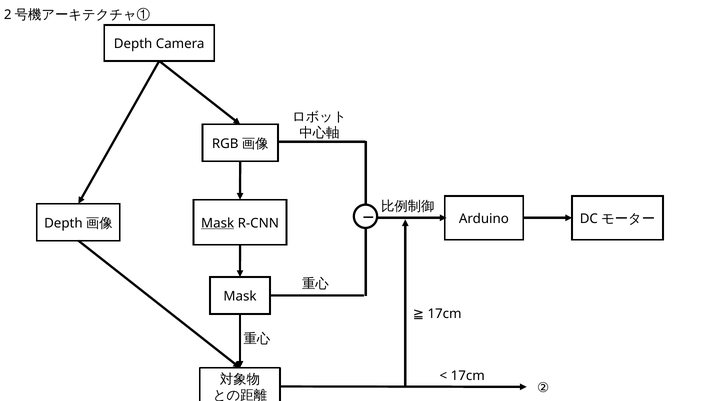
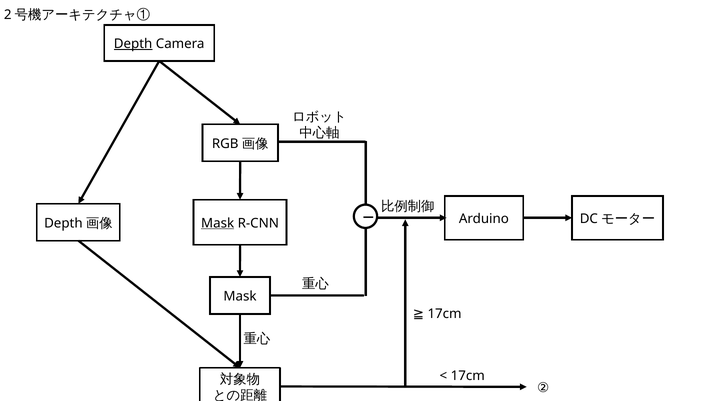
Depth underline: none -> present (133, 44)
